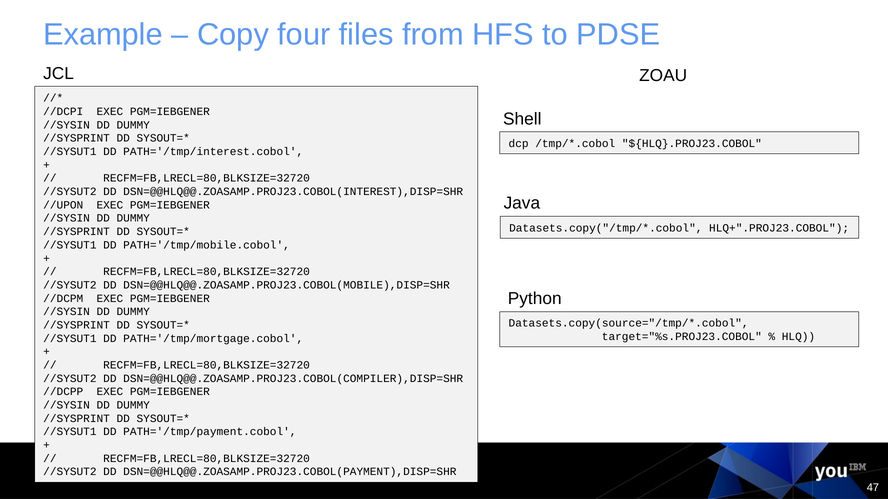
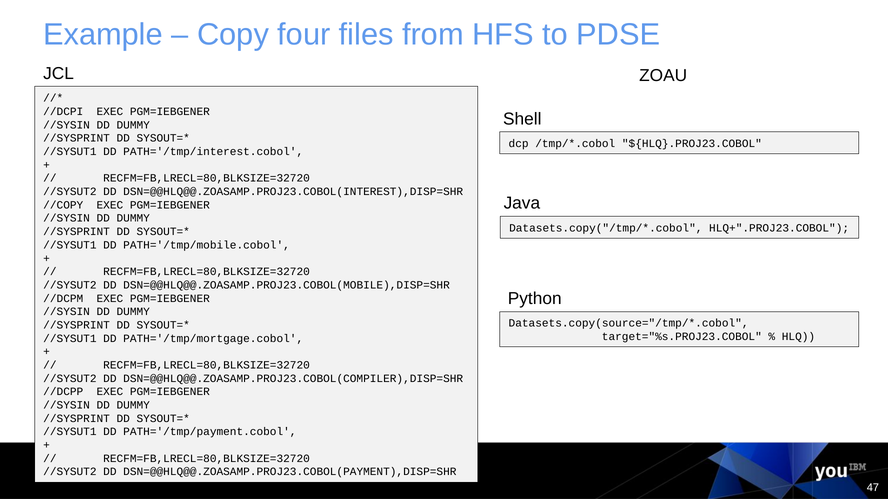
//UPON: //UPON -> //COPY (63, 205)
